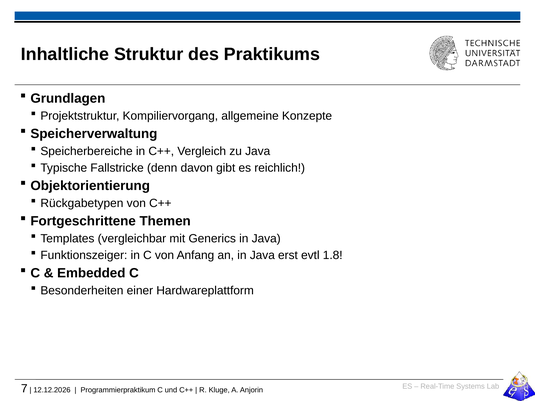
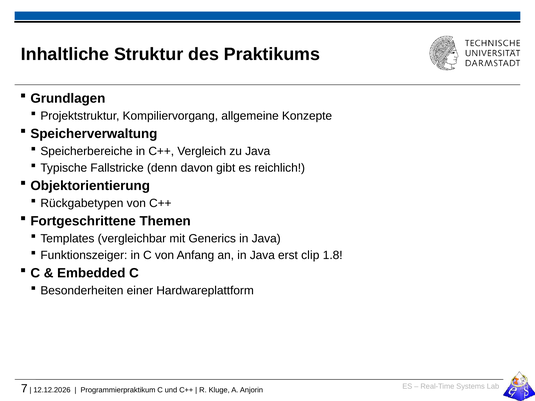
evtl: evtl -> clip (310, 255)
